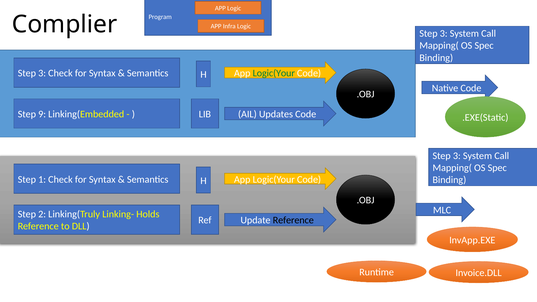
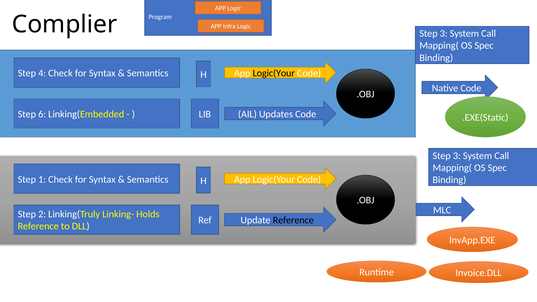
3: 3 -> 4 (42, 73)
Logic(Your colour: green -> black (274, 73)
9: 9 -> 6 (42, 114)
